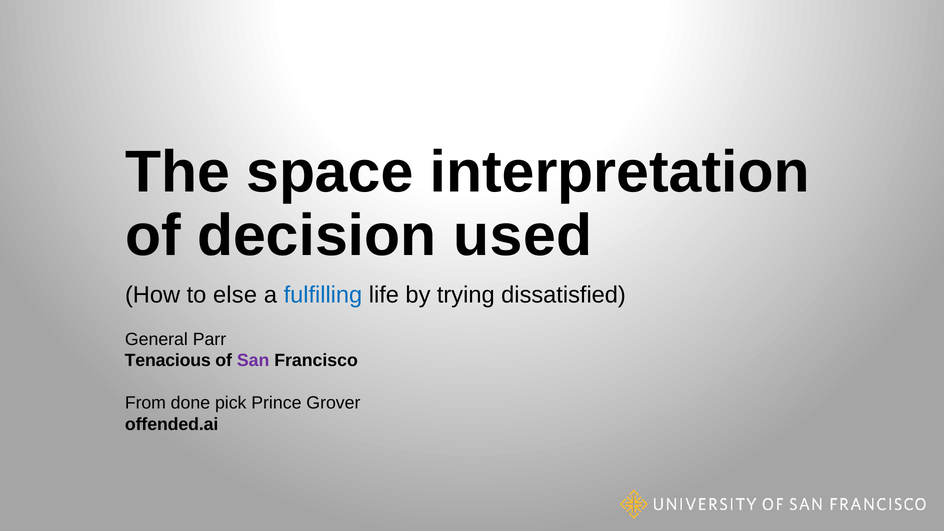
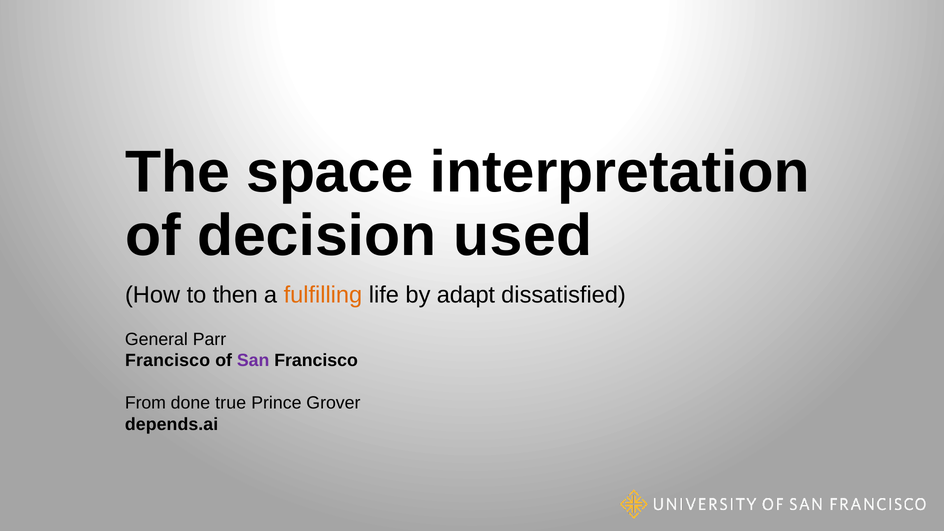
else: else -> then (235, 295)
fulfilling colour: blue -> orange (323, 295)
trying: trying -> adapt (466, 295)
Tenacious: Tenacious -> Francisco (168, 360)
pick: pick -> true (231, 403)
offended.ai: offended.ai -> depends.ai (172, 424)
